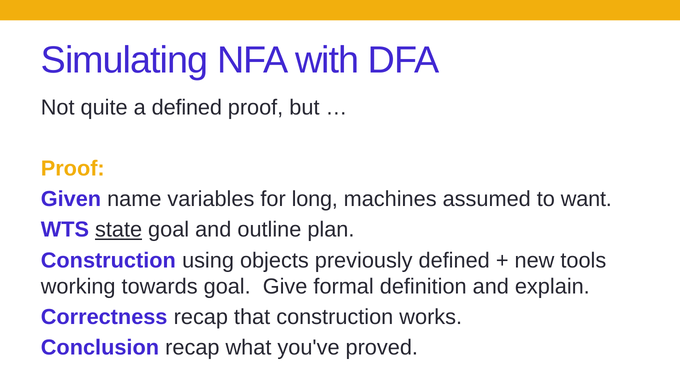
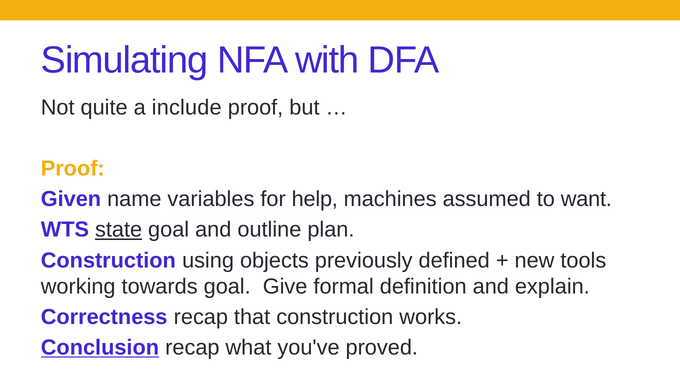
a defined: defined -> include (187, 107)
long: long -> help (315, 199)
Conclusion underline: none -> present (100, 347)
